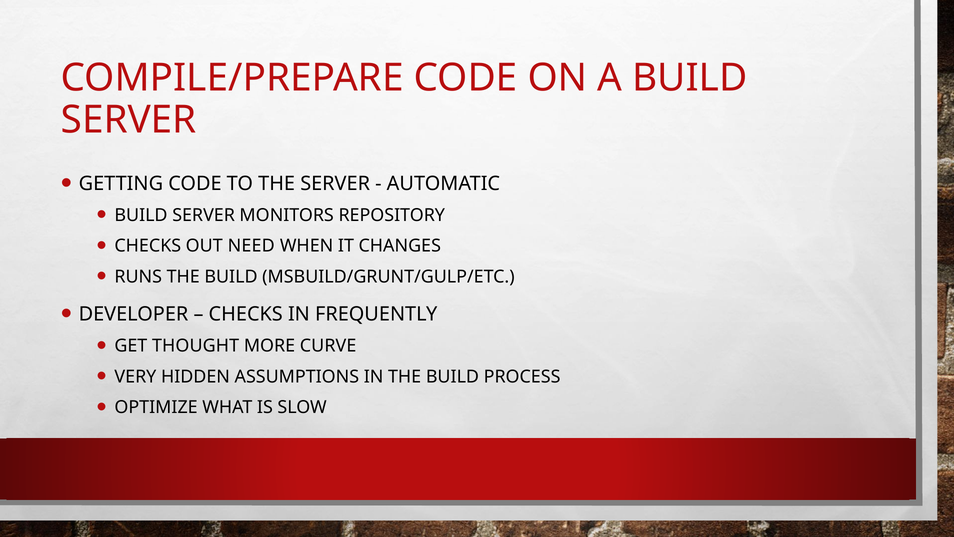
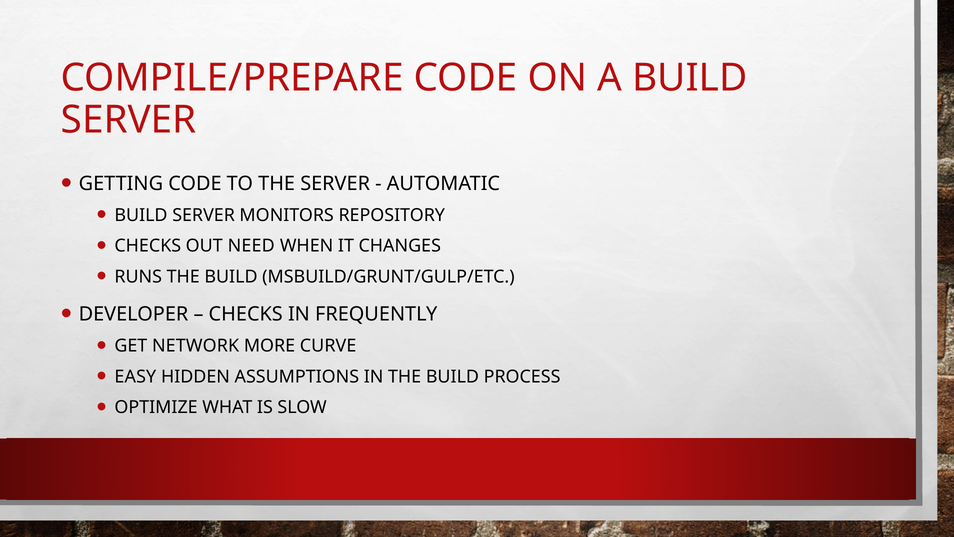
THOUGHT: THOUGHT -> NETWORK (196, 346)
VERY: VERY -> EASY (135, 377)
